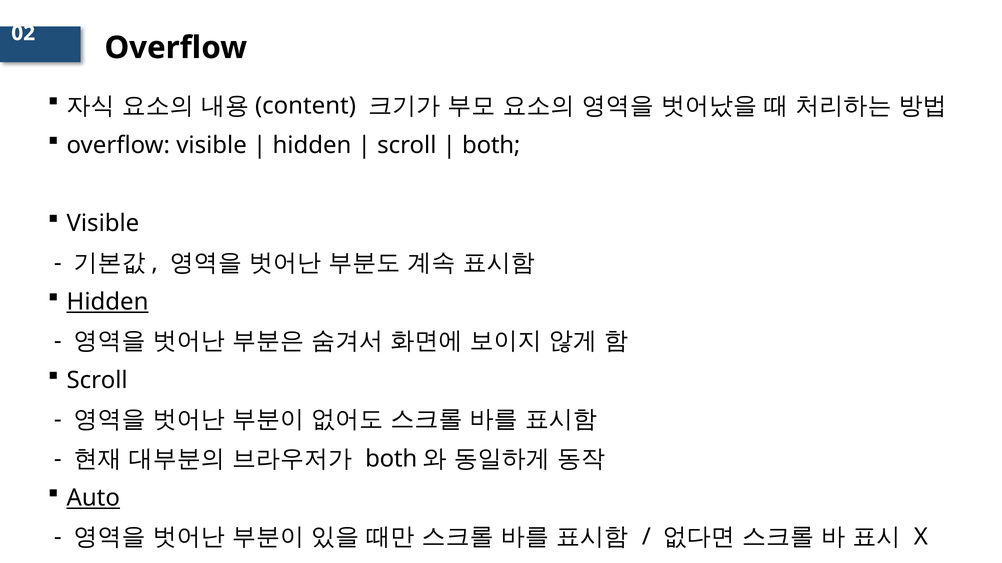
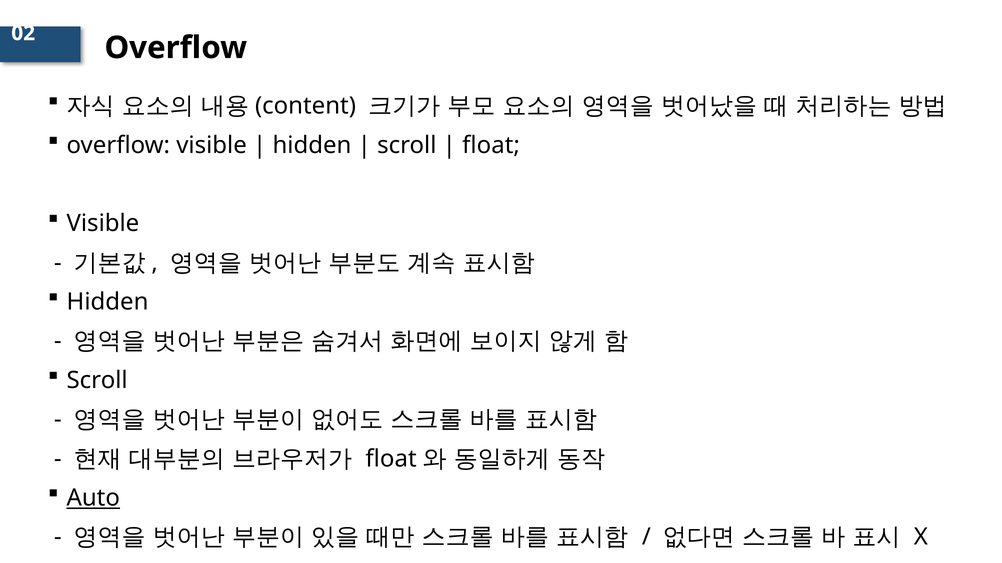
both: both -> float (491, 145)
Hidden underline: present -> none (108, 302)
both: both -> float (391, 459)
